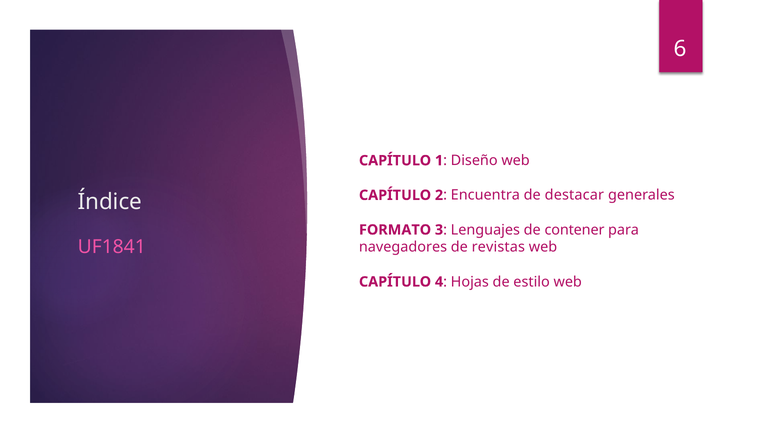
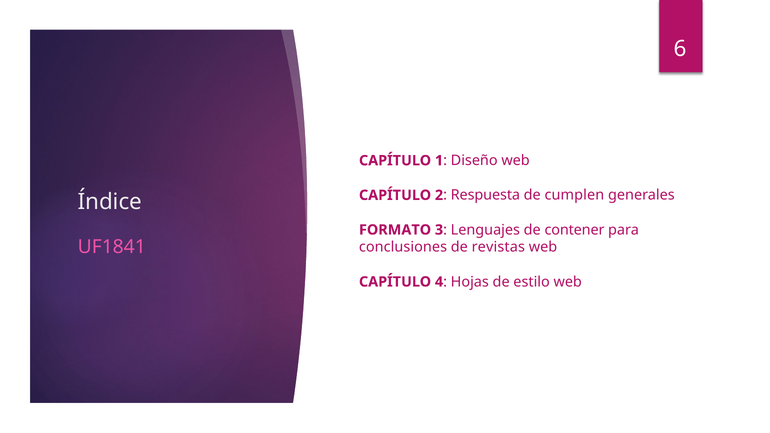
Encuentra: Encuentra -> Respuesta (485, 195)
destacar: destacar -> cumplen (574, 195)
navegadores: navegadores -> conclusiones (403, 247)
